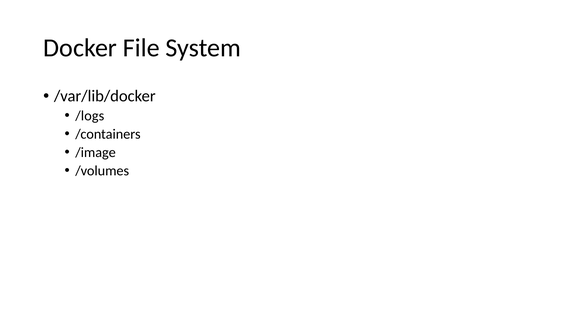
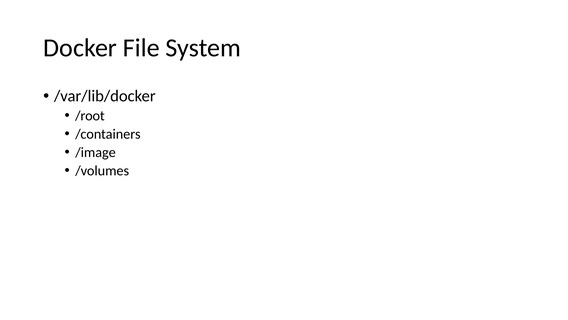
/logs: /logs -> /root (90, 116)
